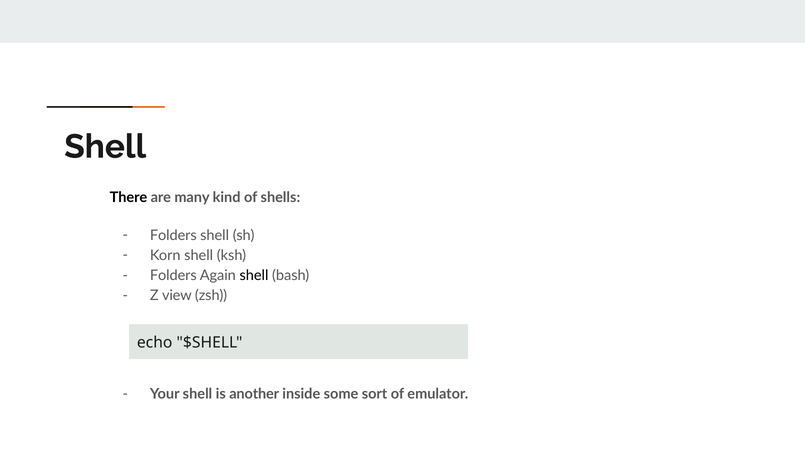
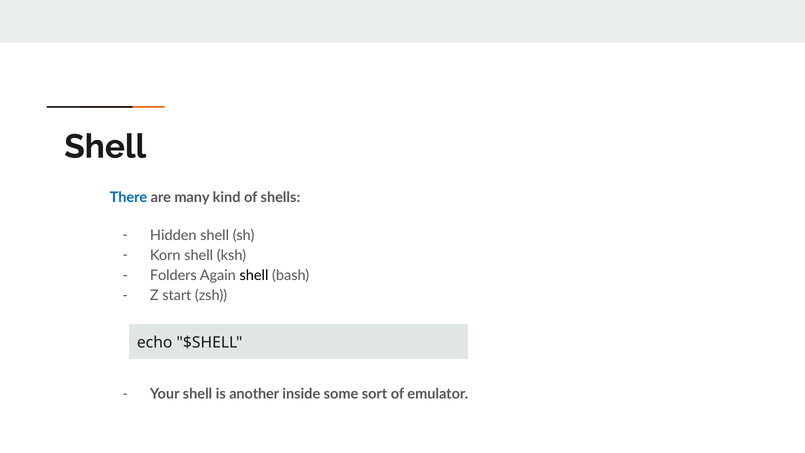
There colour: black -> blue (128, 197)
Folders: Folders -> Hidden (173, 235)
view: view -> start (177, 295)
